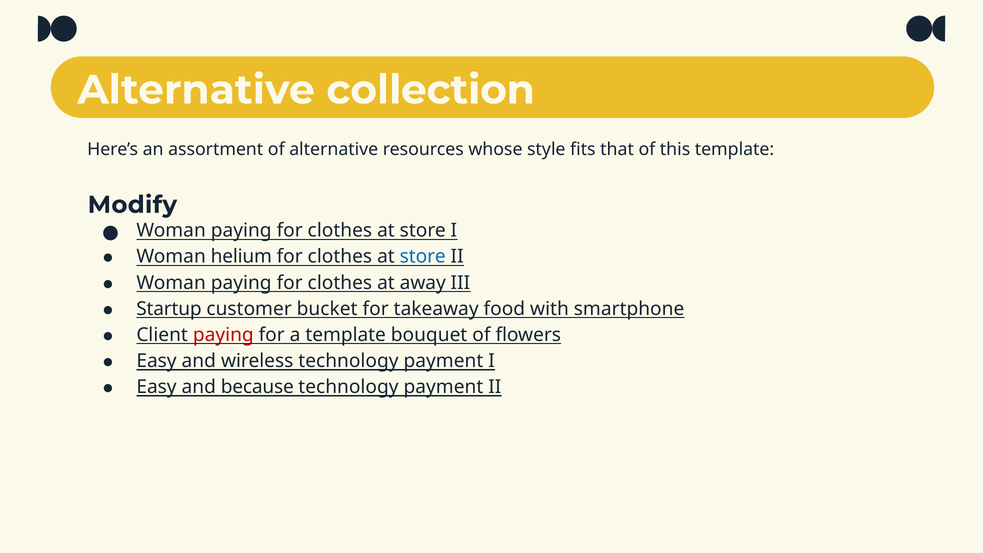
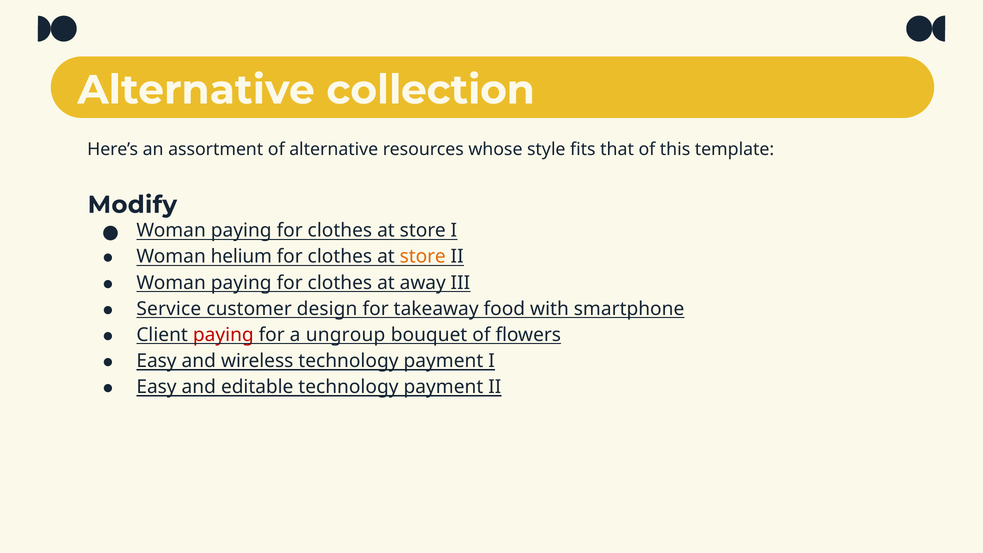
store colour: blue -> orange (423, 257)
Startup: Startup -> Service (169, 309)
bucket: bucket -> design (327, 309)
a template: template -> ungroup (346, 335)
because: because -> editable (257, 387)
